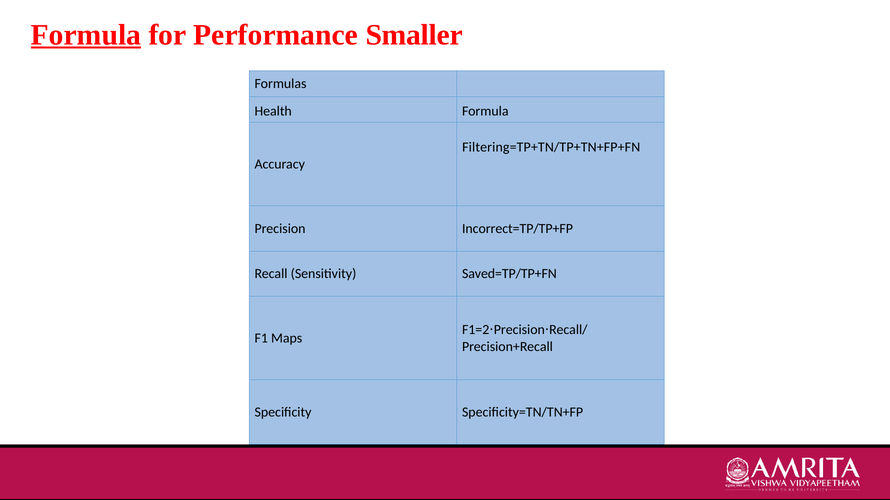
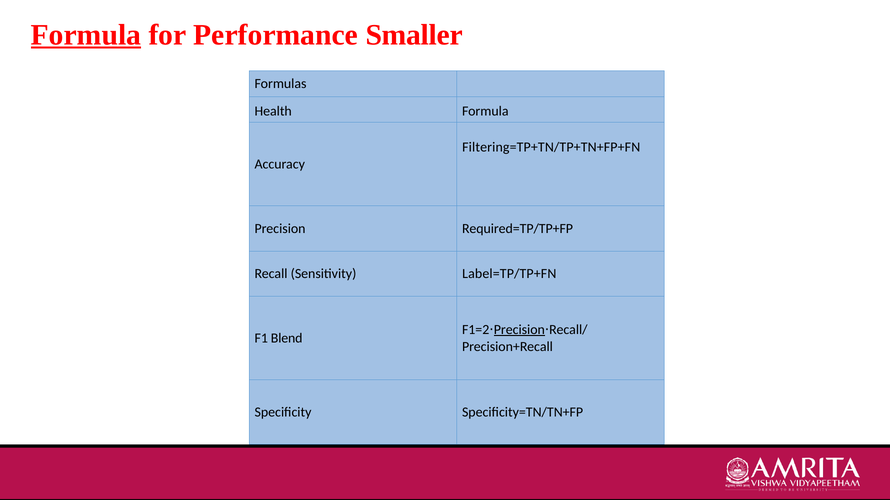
Incorrect=TP/TP+FP: Incorrect=TP/TP+FP -> Required=TP/TP+FP (518, 229)
Saved=TP/TP+FN: Saved=TP/TP+FN -> Label=TP/TP+FN (509, 274)
Precision underline: none -> present (519, 330)
Maps: Maps -> Blend (287, 338)
